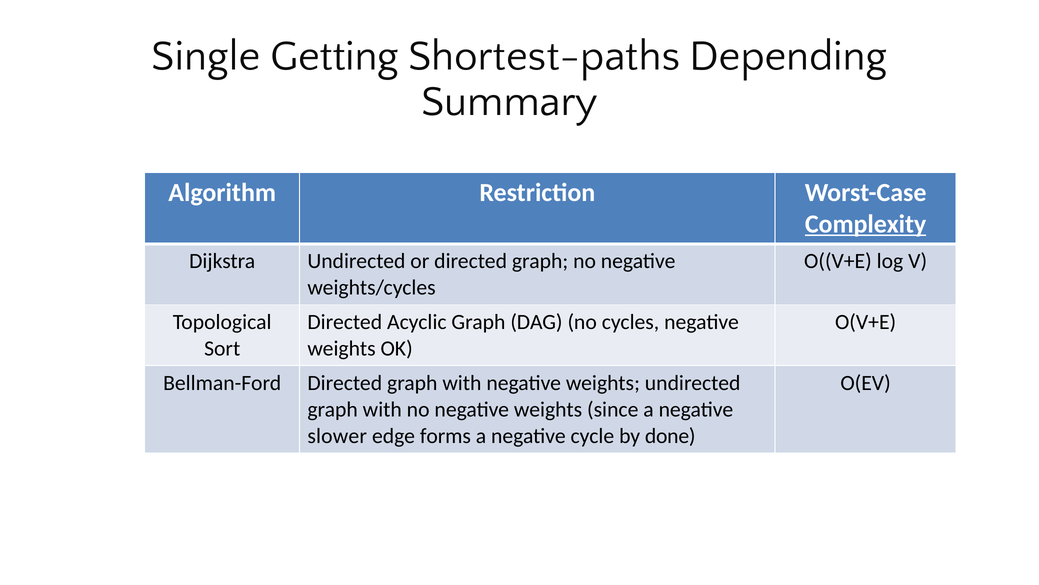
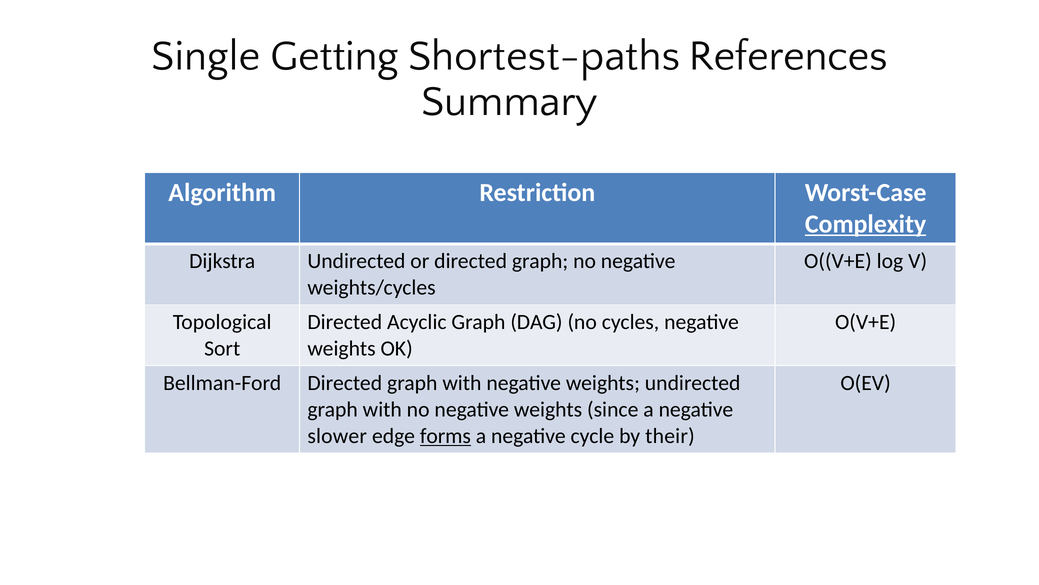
Depending: Depending -> References (788, 56)
forms underline: none -> present (445, 436)
done: done -> their (670, 436)
